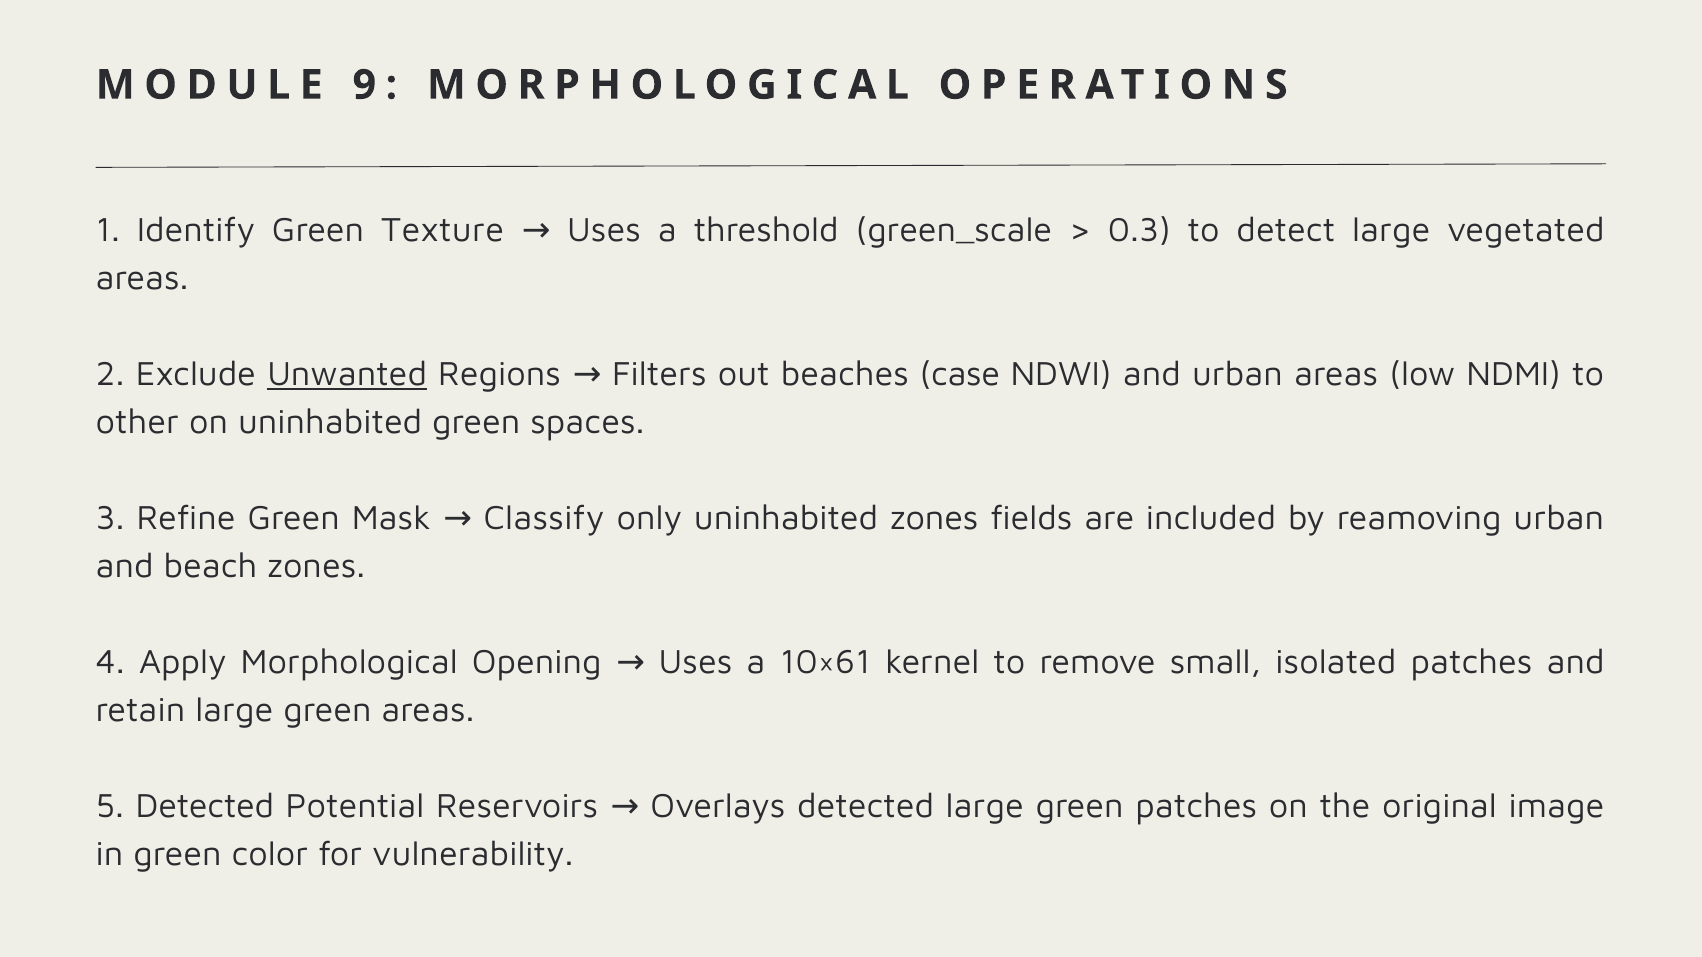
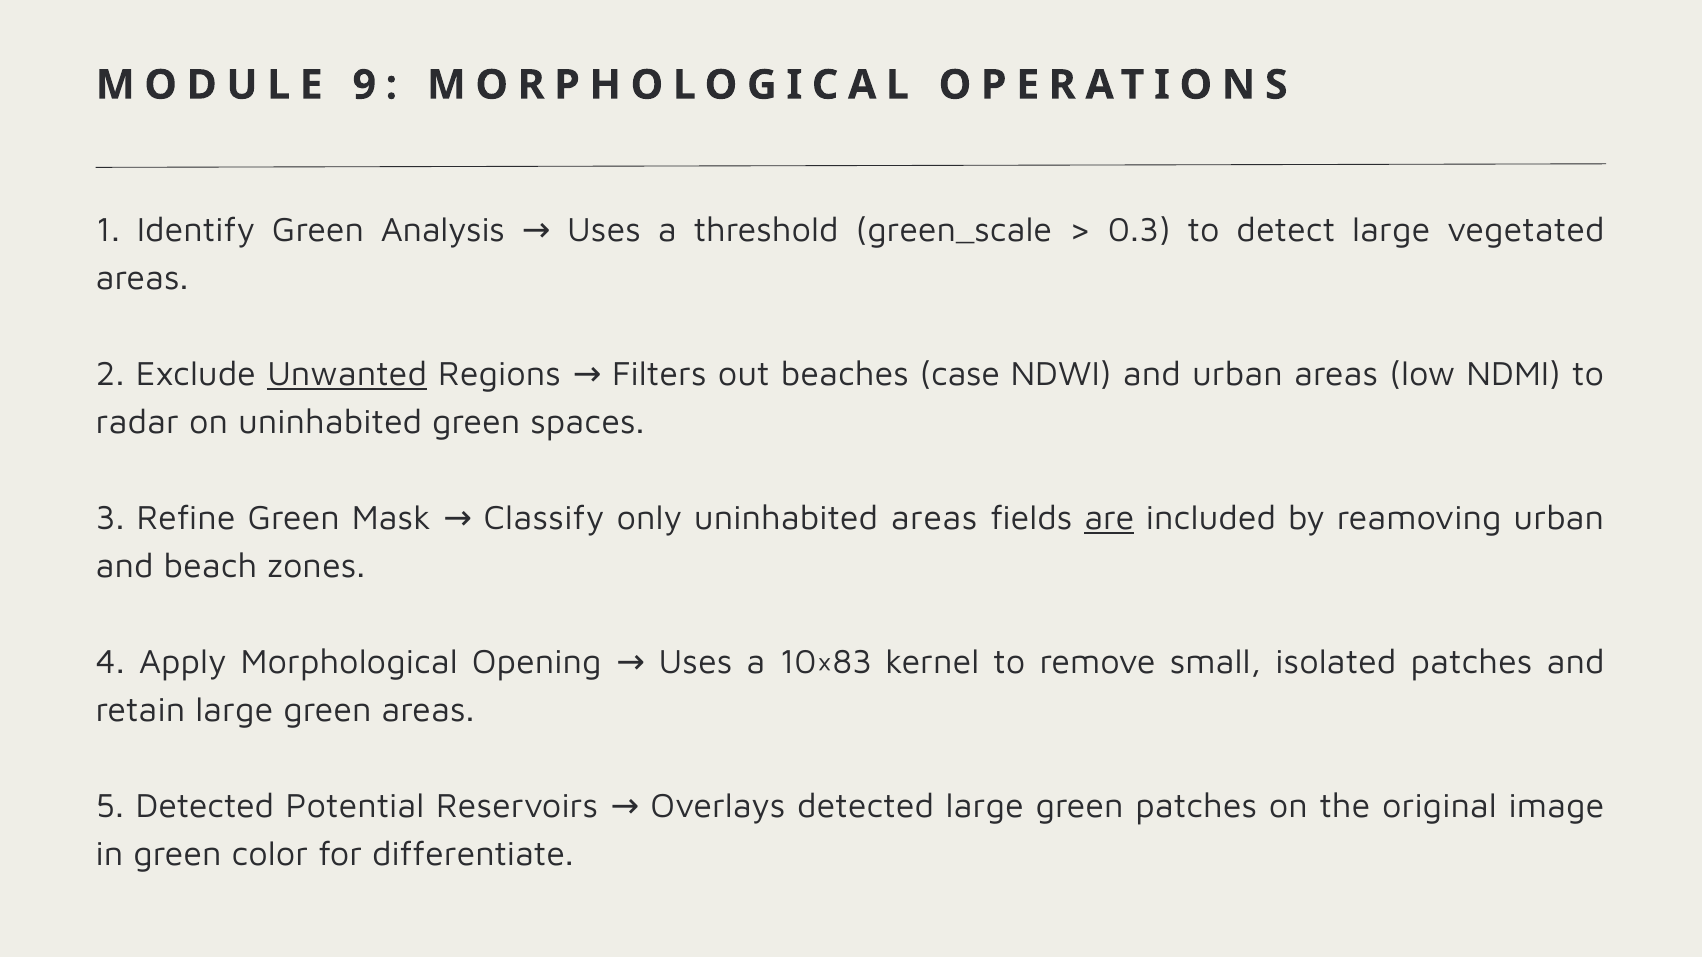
Texture: Texture -> Analysis (443, 231)
other: other -> radar (137, 423)
uninhabited zones: zones -> areas (934, 519)
are underline: none -> present (1109, 519)
10×61: 10×61 -> 10×83 (826, 663)
vulnerability: vulnerability -> differentiate (473, 854)
